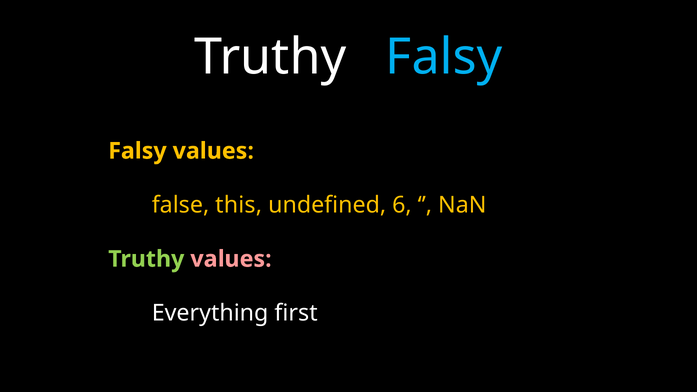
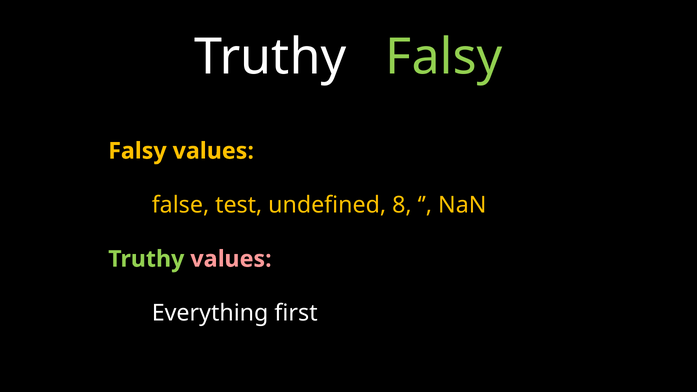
Falsy colour: light blue -> light green (444, 57)
this: this -> test (239, 205)
6: 6 -> 8 (402, 205)
